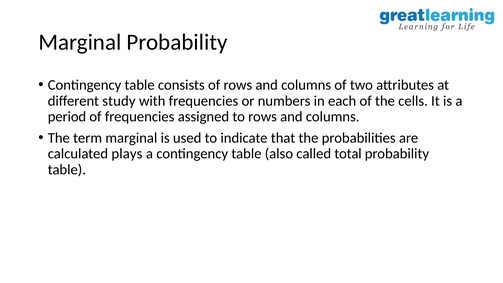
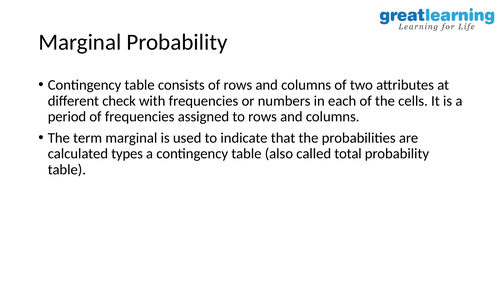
study: study -> check (119, 101)
plays: plays -> types (127, 154)
